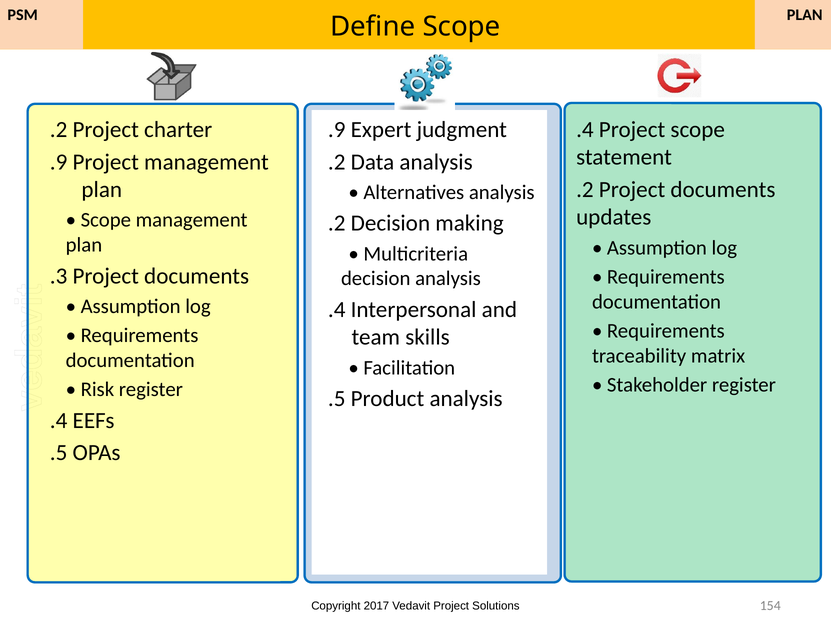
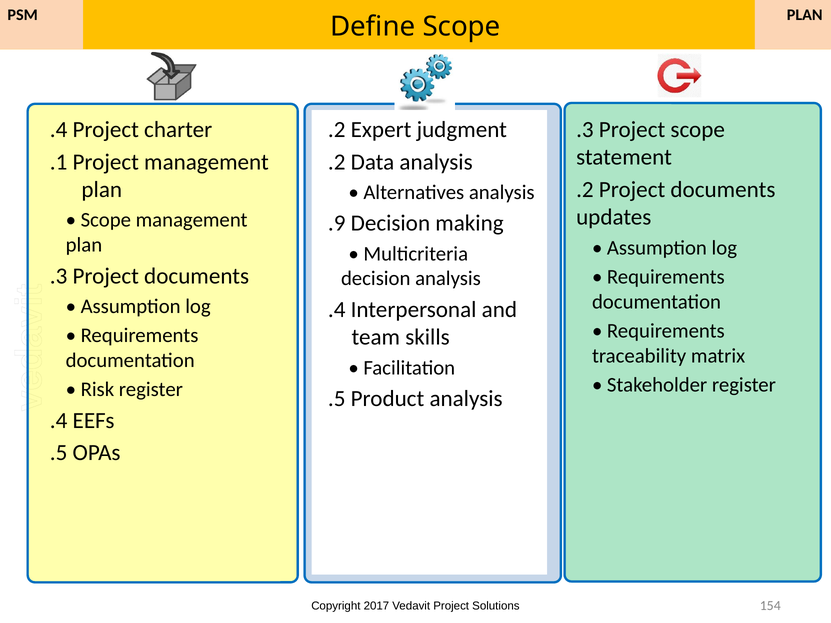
.9: .9 -> .2 (337, 130)
.2: .2 -> .4 (59, 130)
.4: .4 -> .3 (585, 130)
.9: .9 -> .1 (59, 162)
.2: .2 -> .9 (337, 223)
